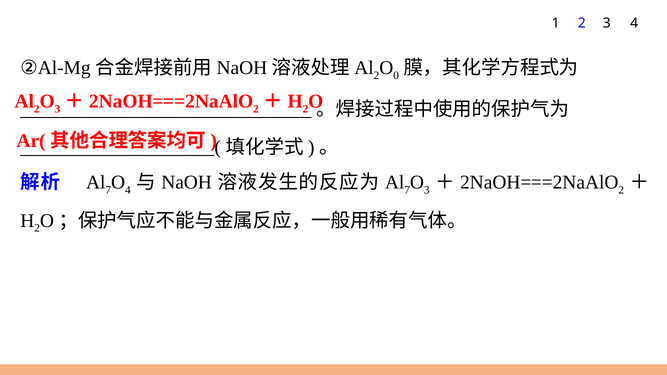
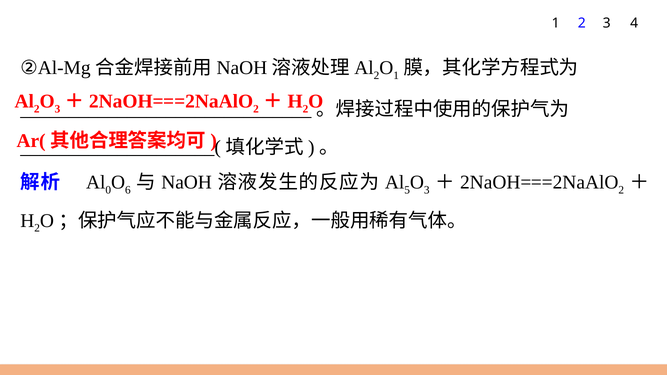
0: 0 -> 1 (396, 76)
7: 7 -> 0 (108, 190)
4: 4 -> 6 (128, 190)
7: 7 -> 5 (407, 190)
